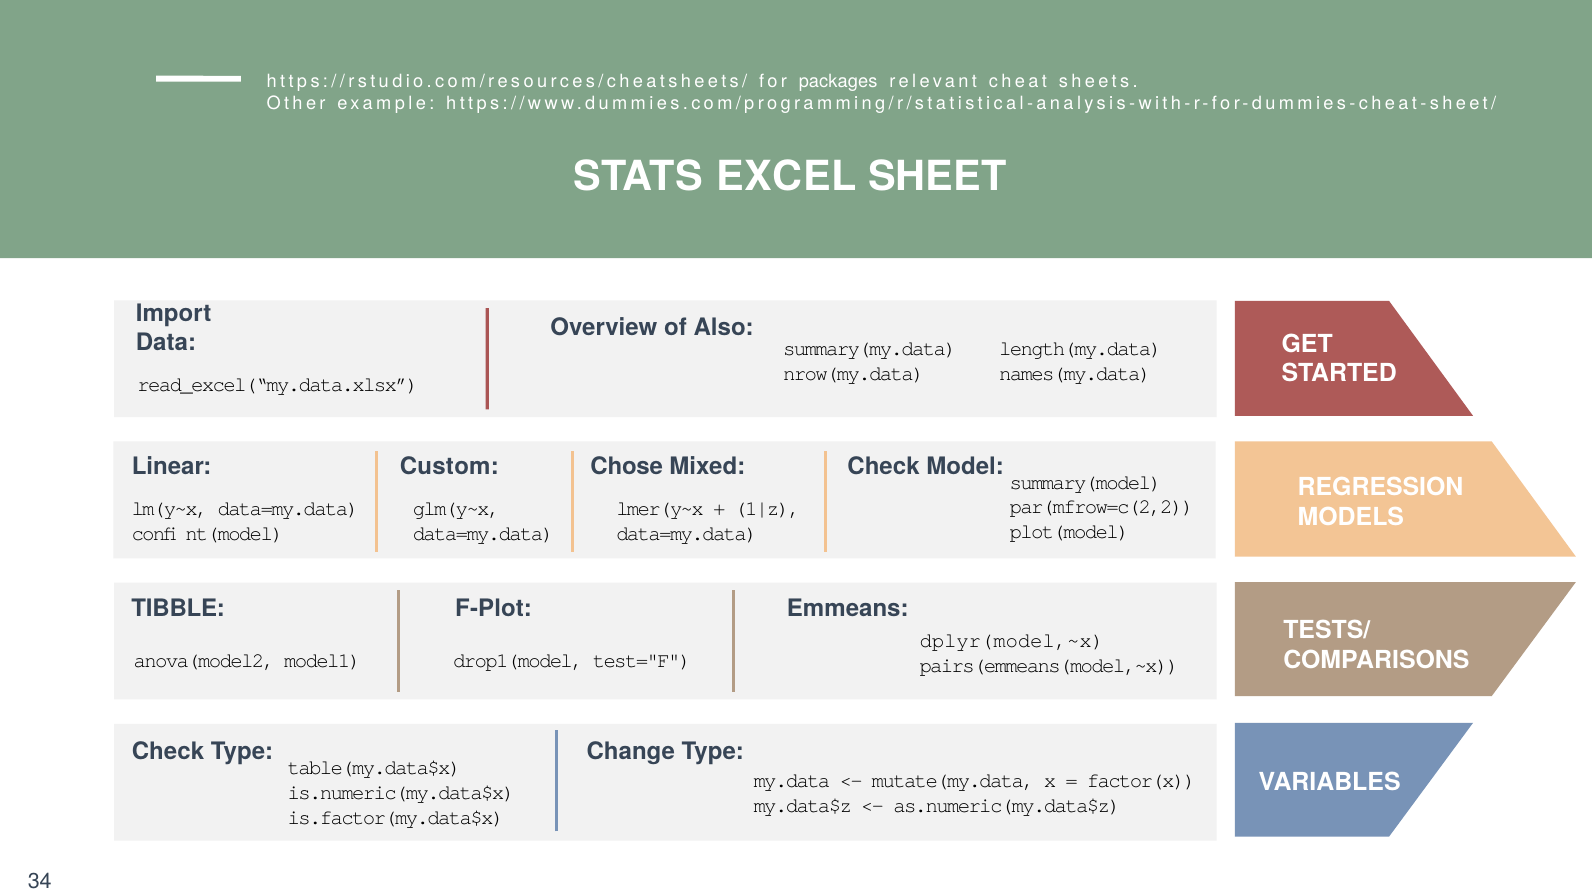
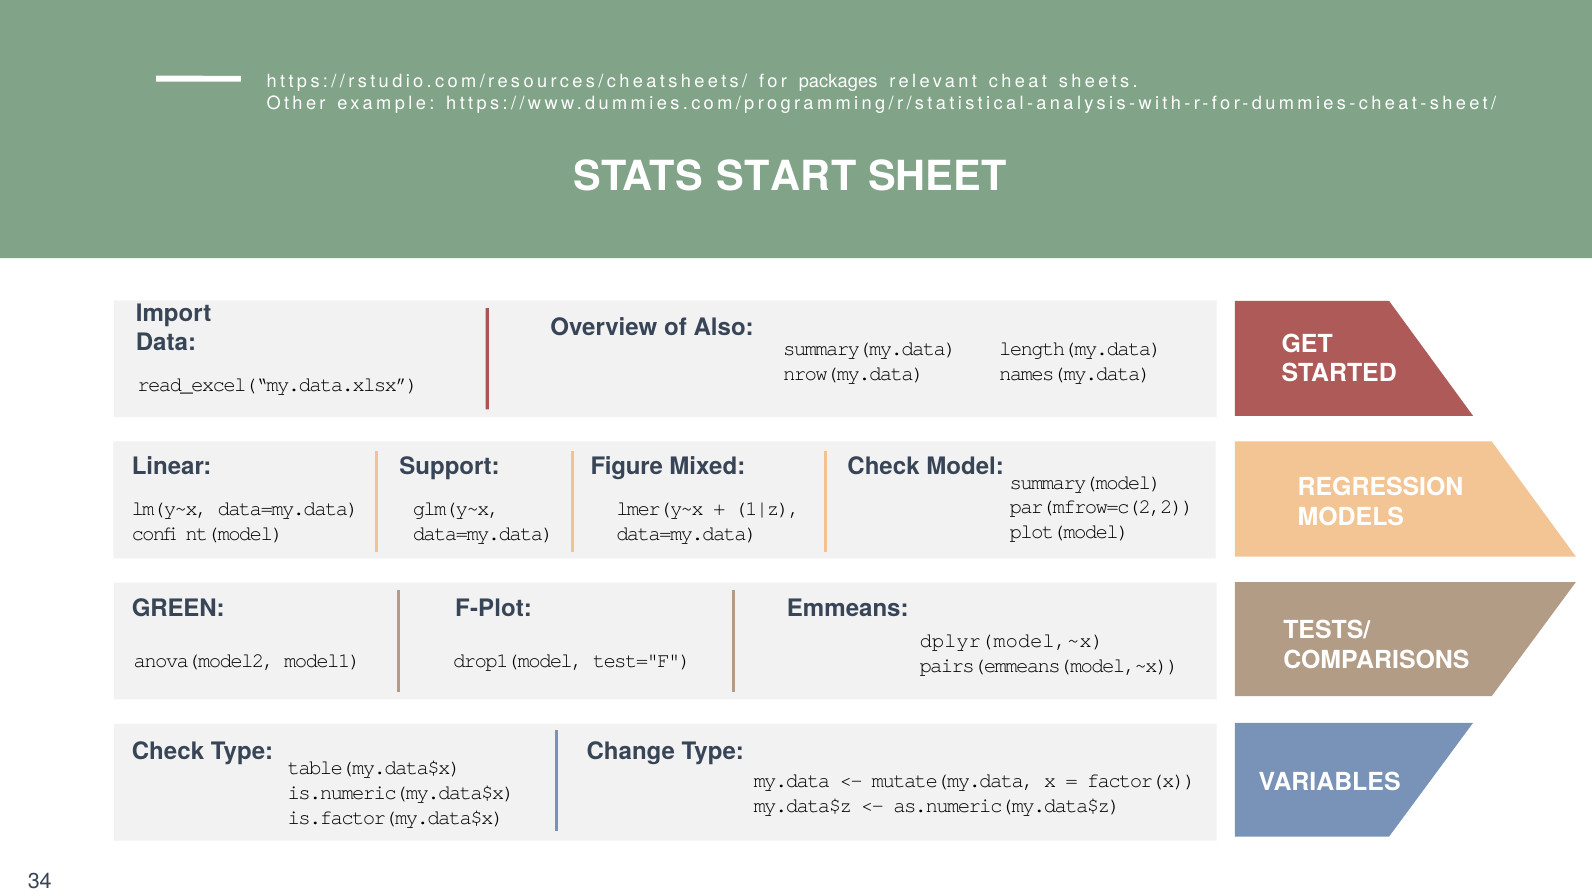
EXCEL: EXCEL -> START (787, 177)
Custom: Custom -> Support (449, 466)
Chose: Chose -> Figure (627, 466)
TIBBLE: TIBBLE -> GREEN (178, 609)
